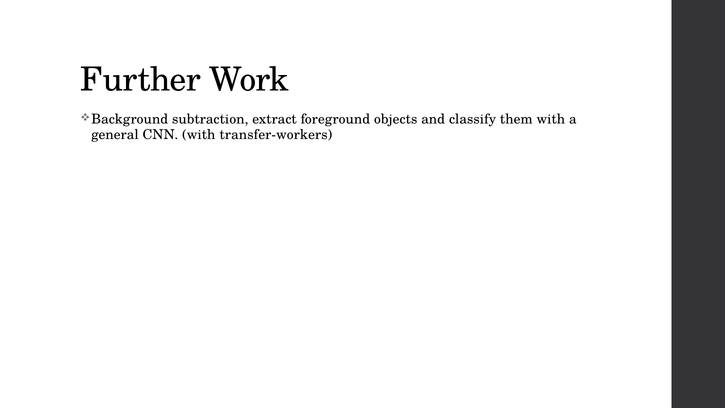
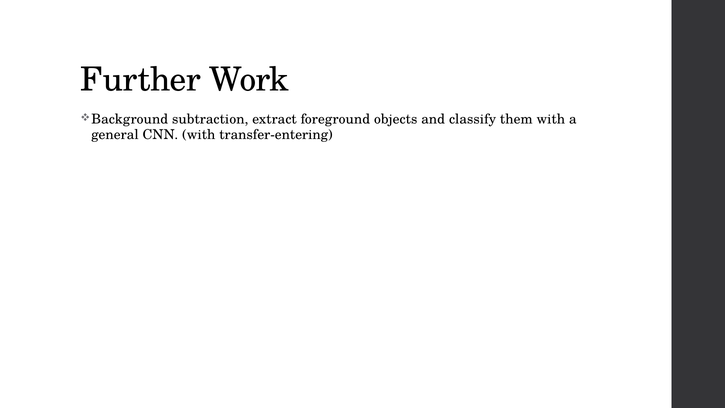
transfer-workers: transfer-workers -> transfer-entering (276, 135)
